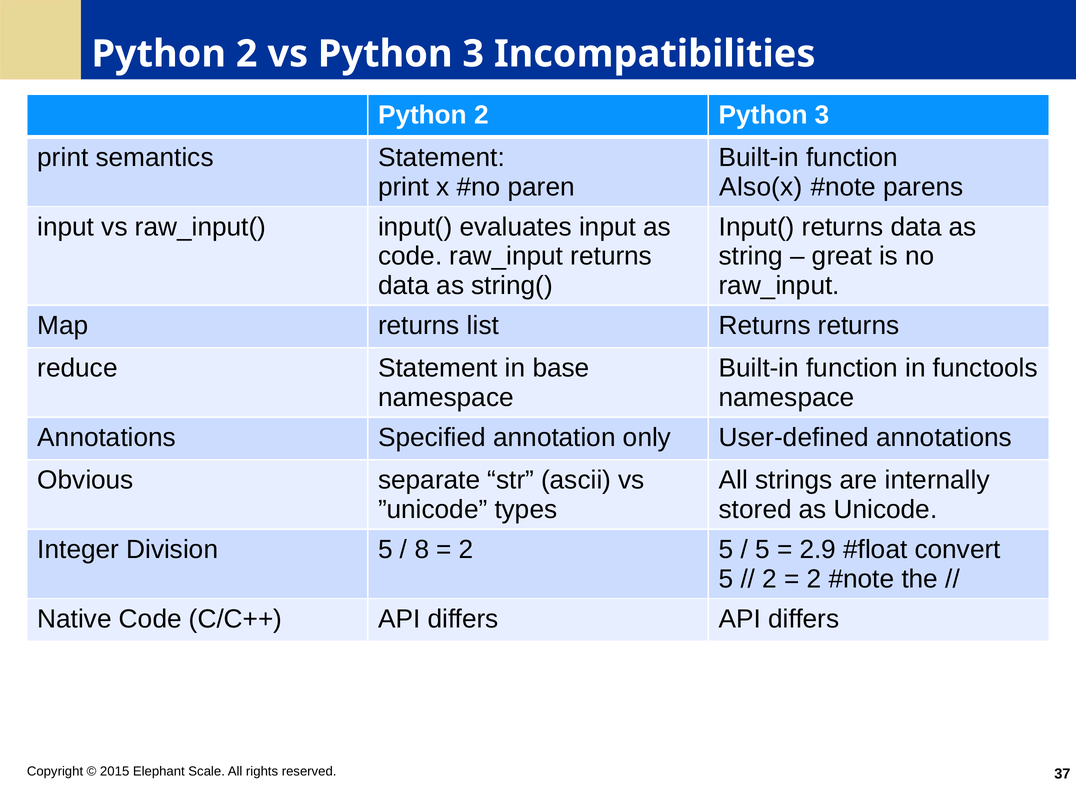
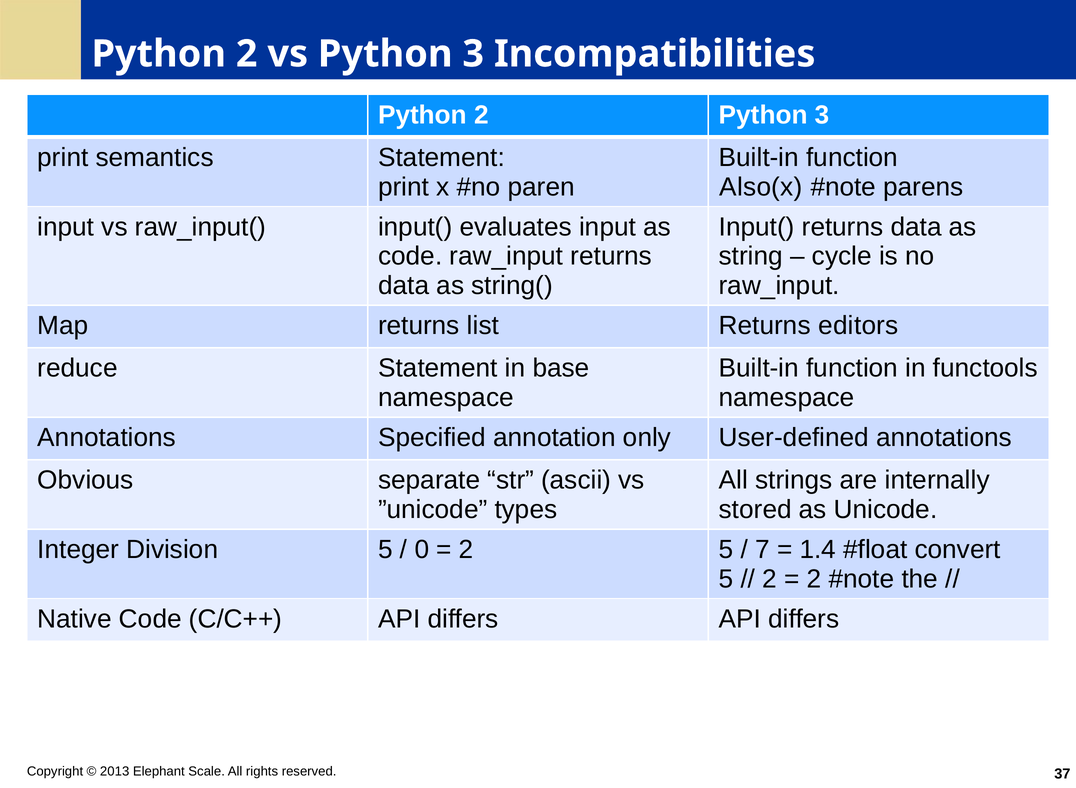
great: great -> cycle (842, 256)
Returns returns: returns -> editors (858, 325)
8: 8 -> 0 (422, 549)
5: 5 -> 7 (762, 549)
2.9: 2.9 -> 1.4 (818, 549)
2015: 2015 -> 2013 (115, 771)
